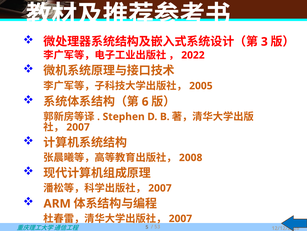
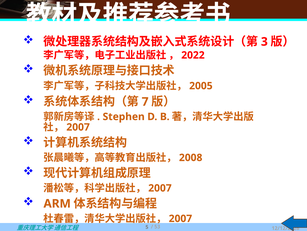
6: 6 -> 7 (145, 101)
